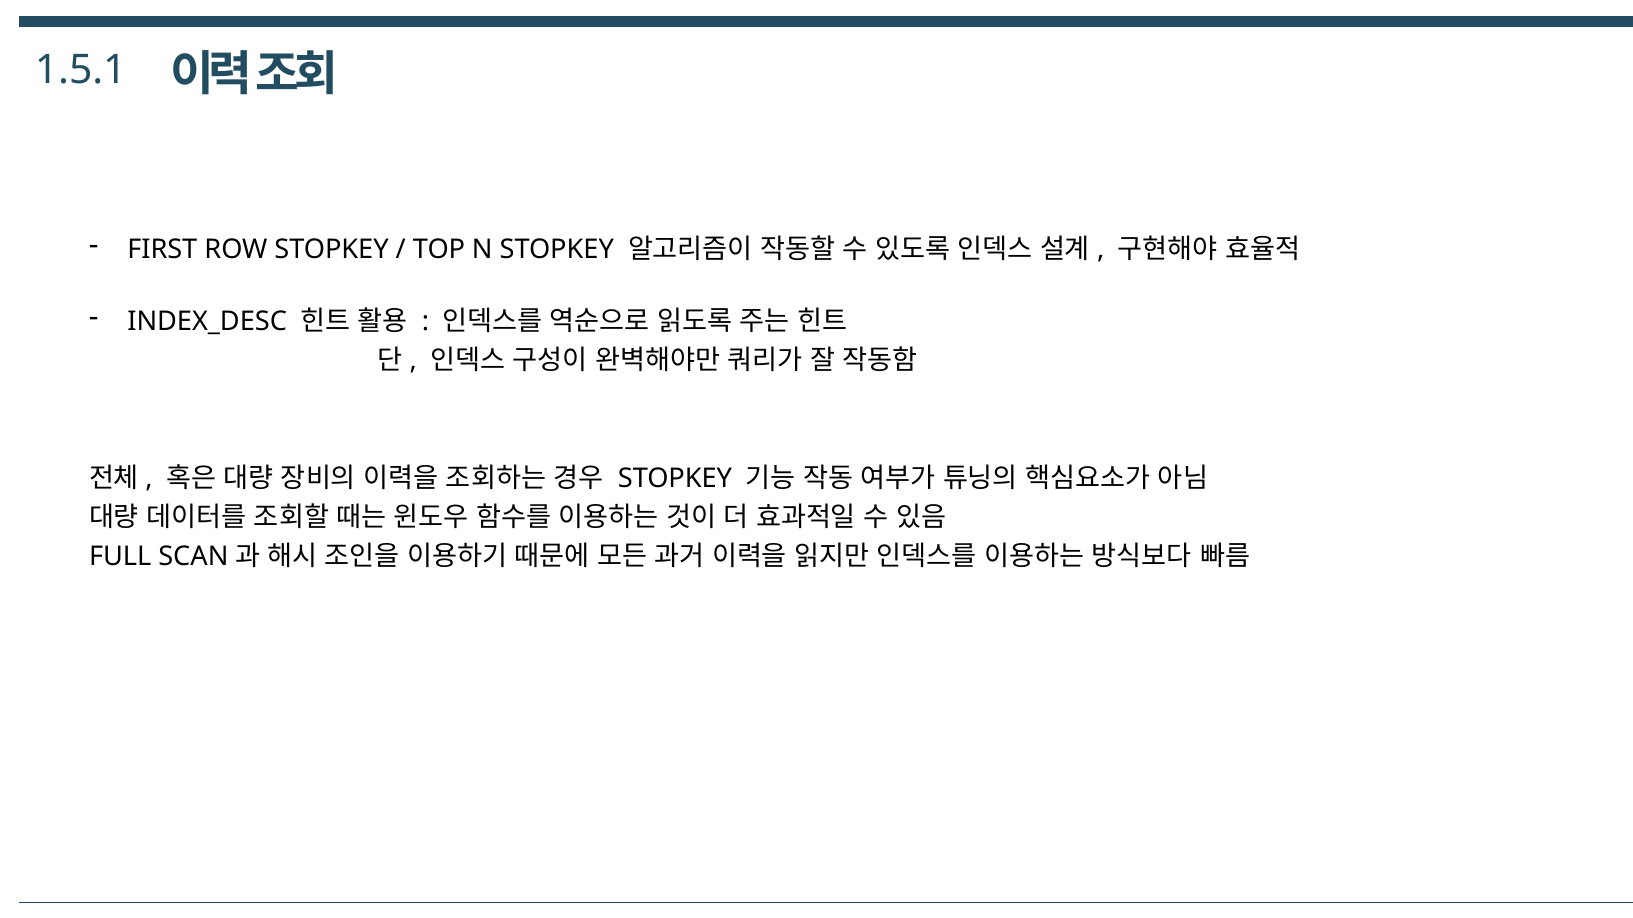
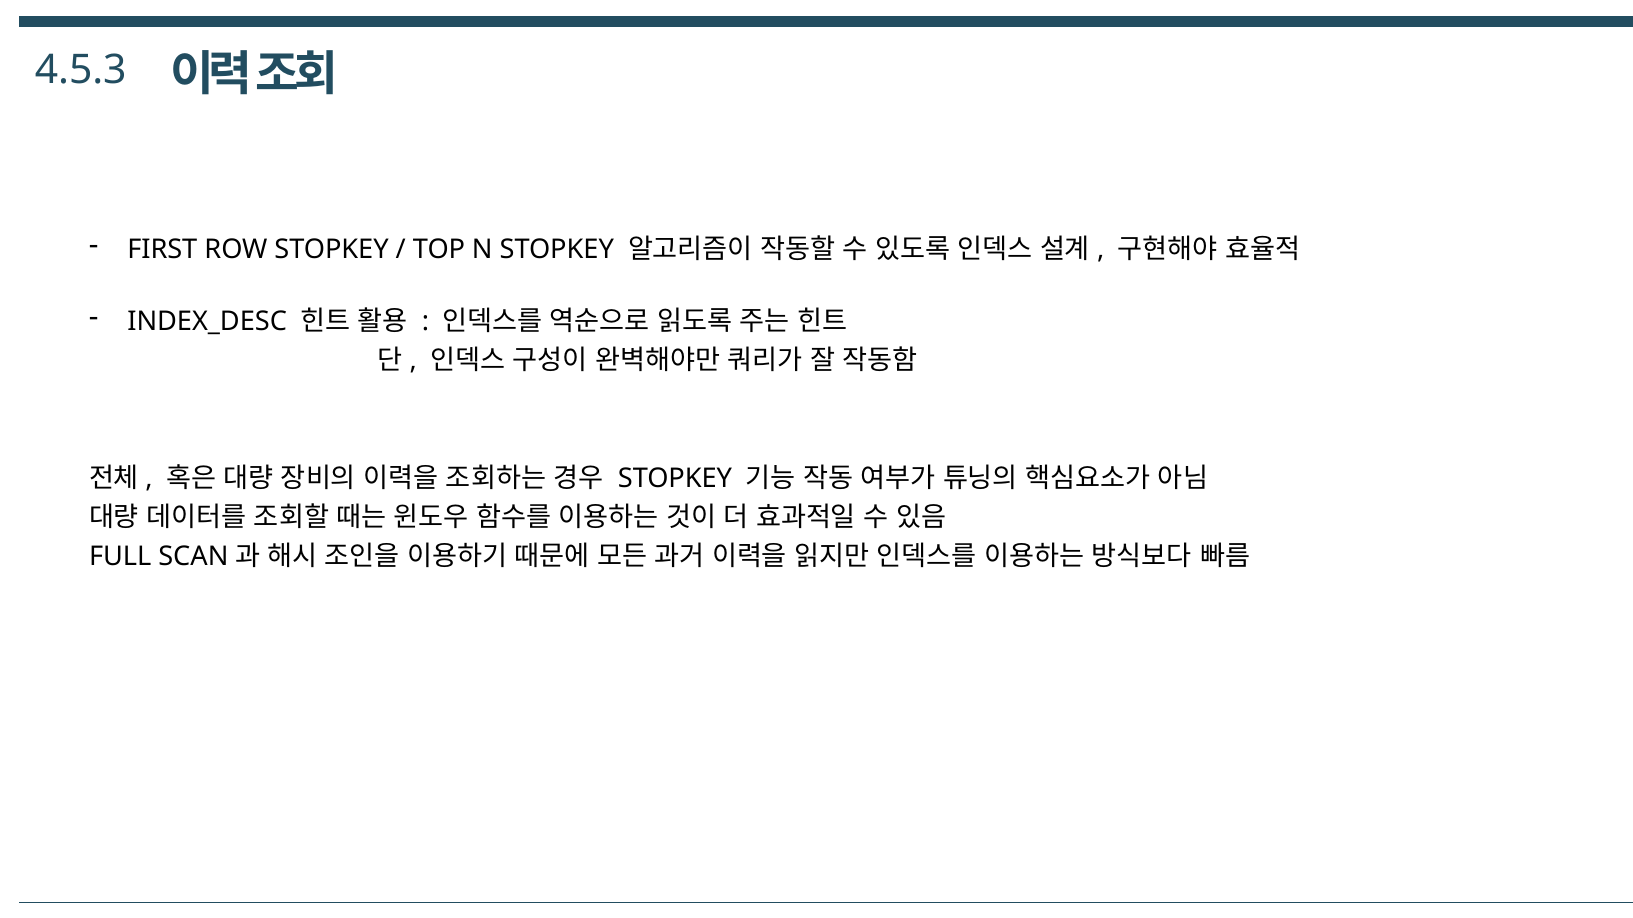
1.5.1: 1.5.1 -> 4.5.3 (81, 70)
